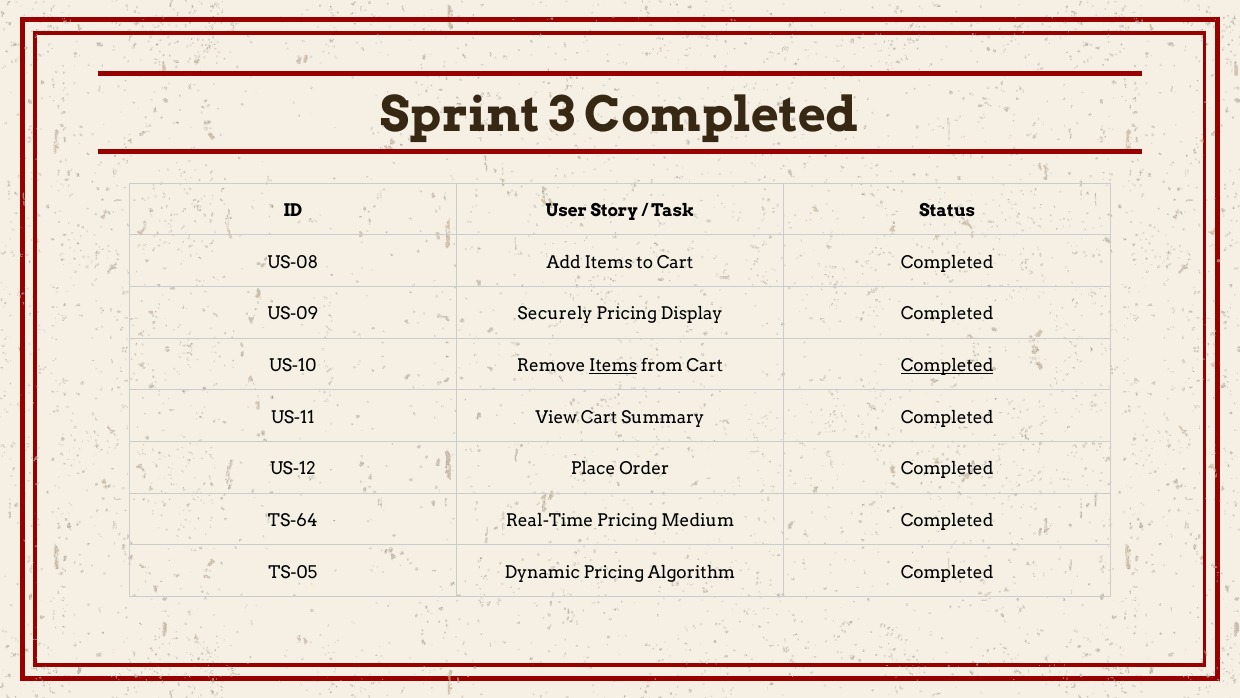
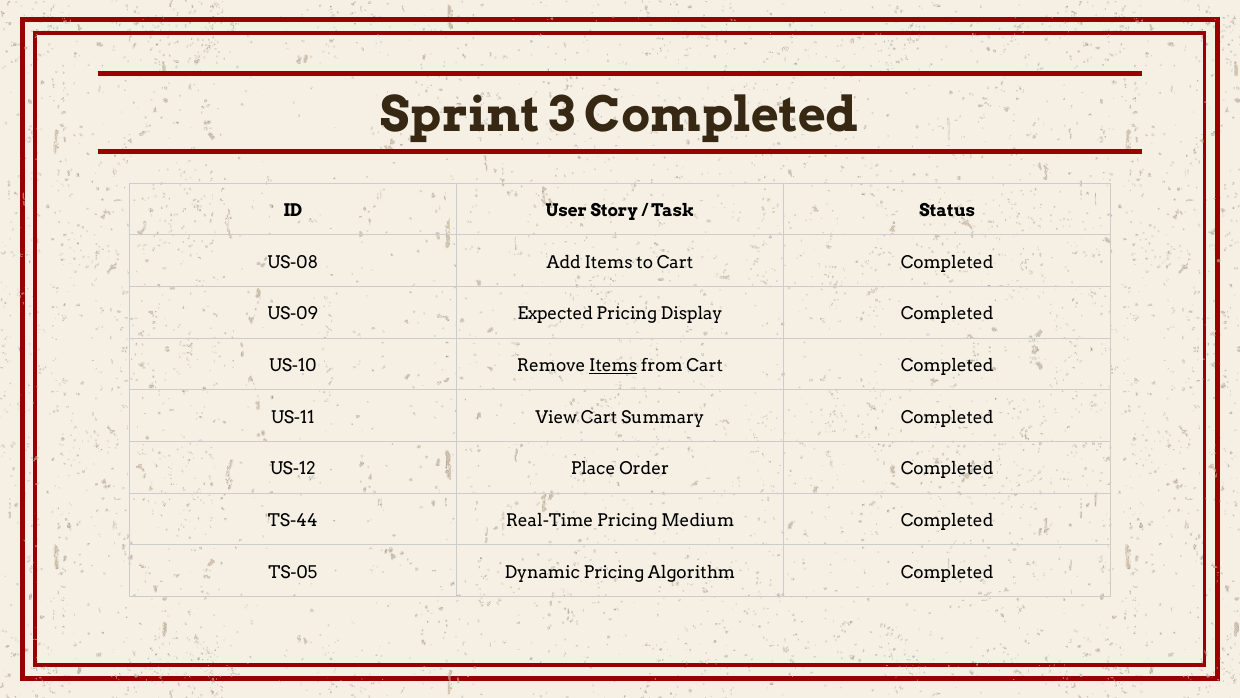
Securely: Securely -> Expected (555, 314)
Completed underline: present -> none (947, 365)
TS-64: TS-64 -> TS-44 (293, 520)
